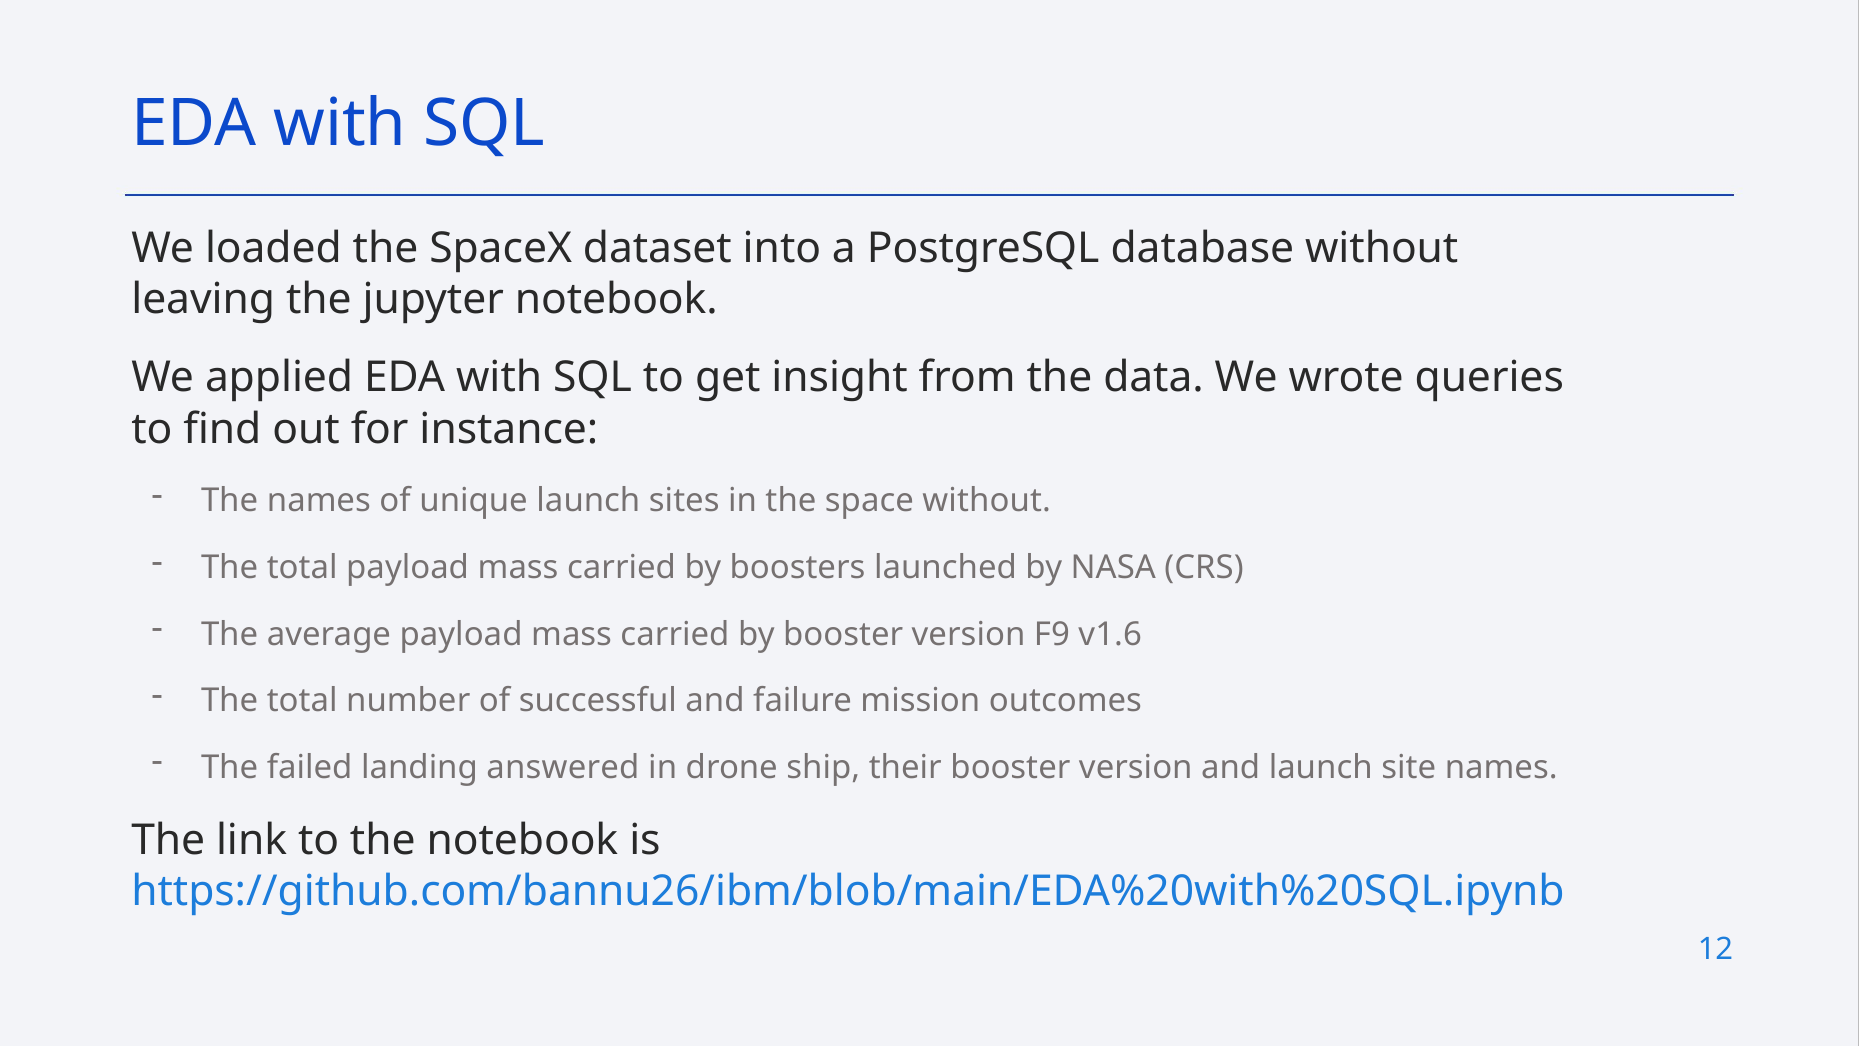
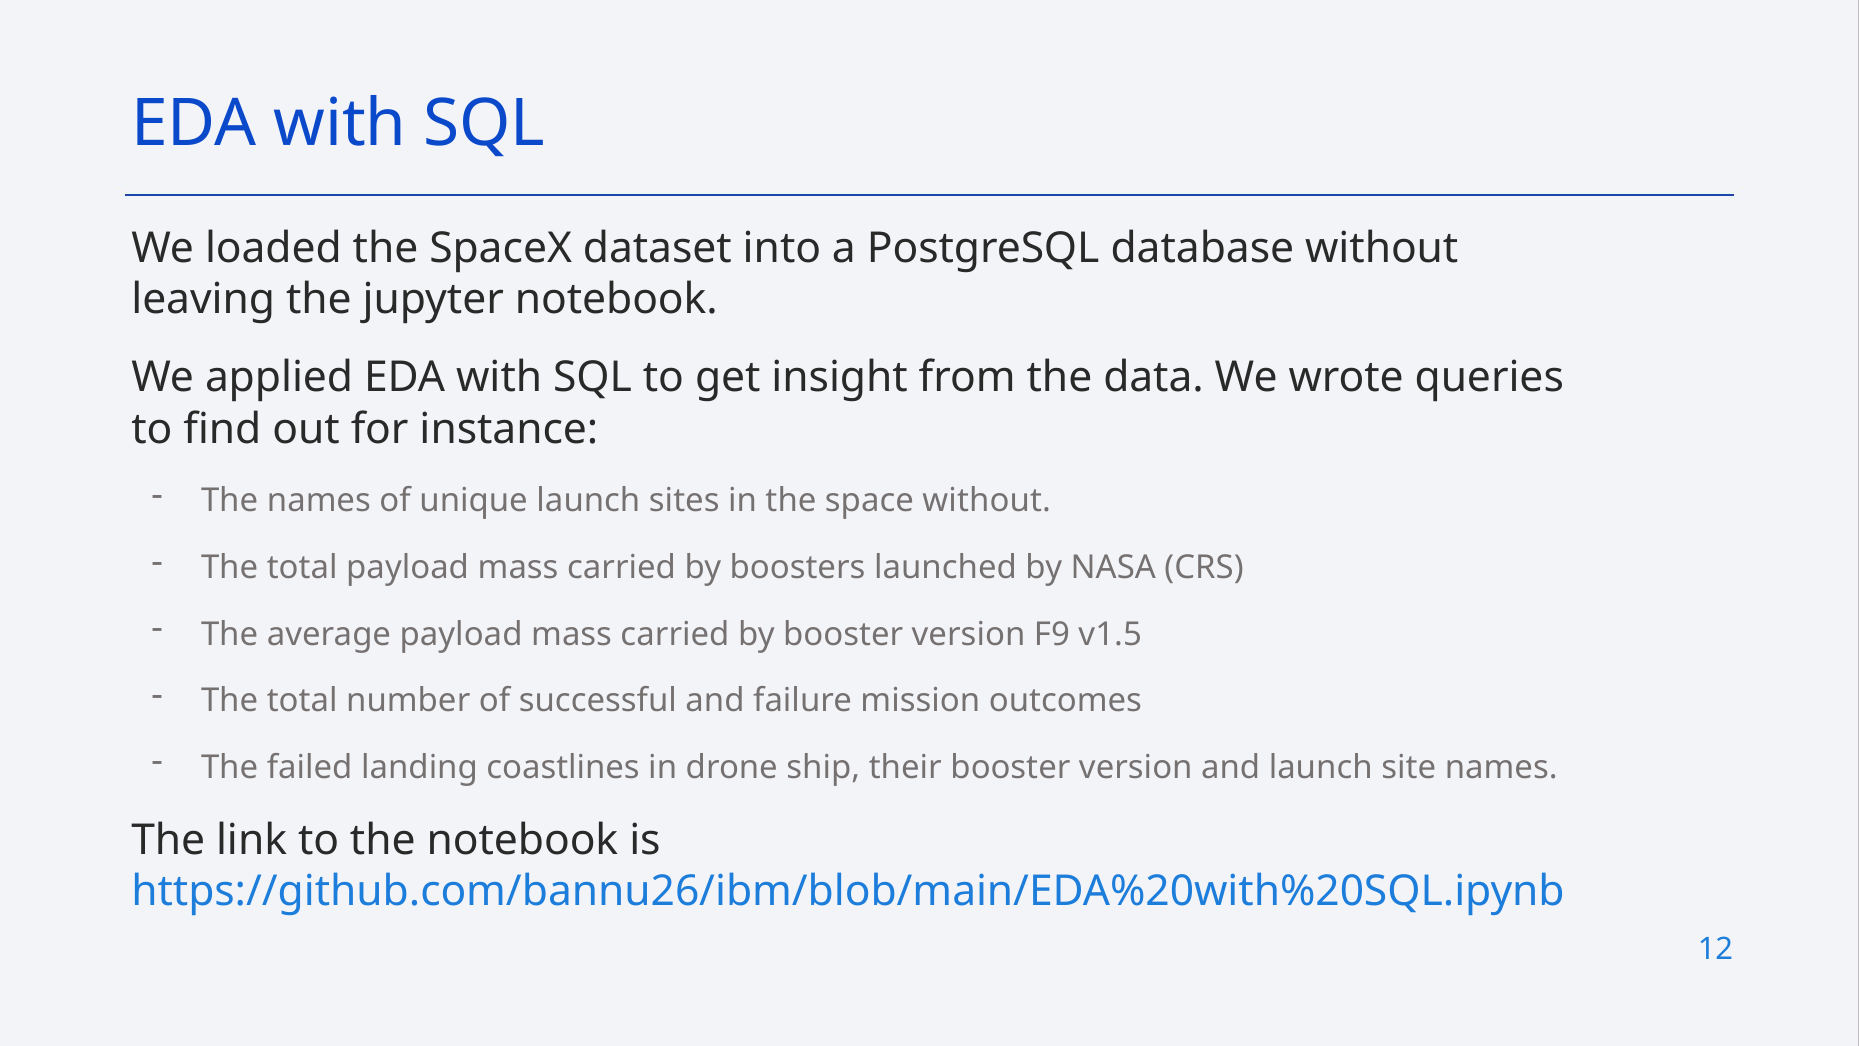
v1.6: v1.6 -> v1.5 (1110, 634)
answered: answered -> coastlines (563, 767)
